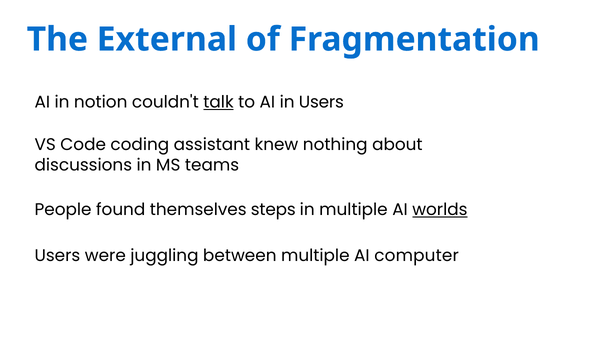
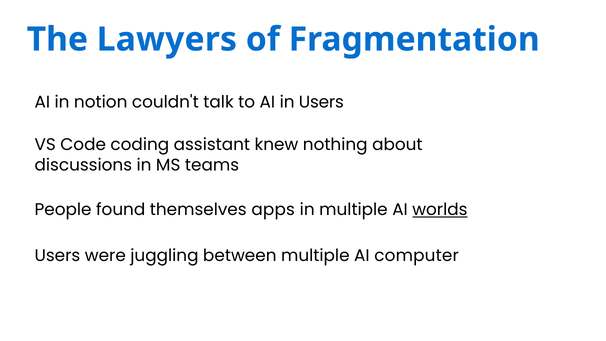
External: External -> Lawyers (167, 39)
talk underline: present -> none (219, 102)
steps: steps -> apps (273, 210)
